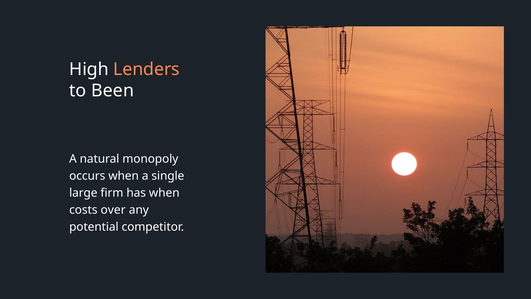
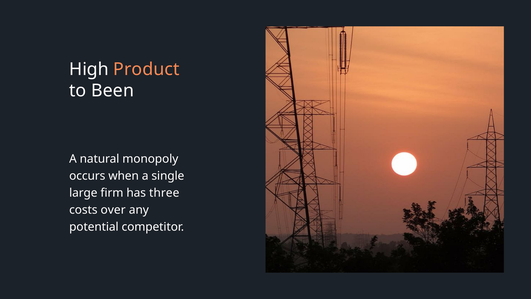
Lenders: Lenders -> Product (146, 69)
has when: when -> three (164, 193)
